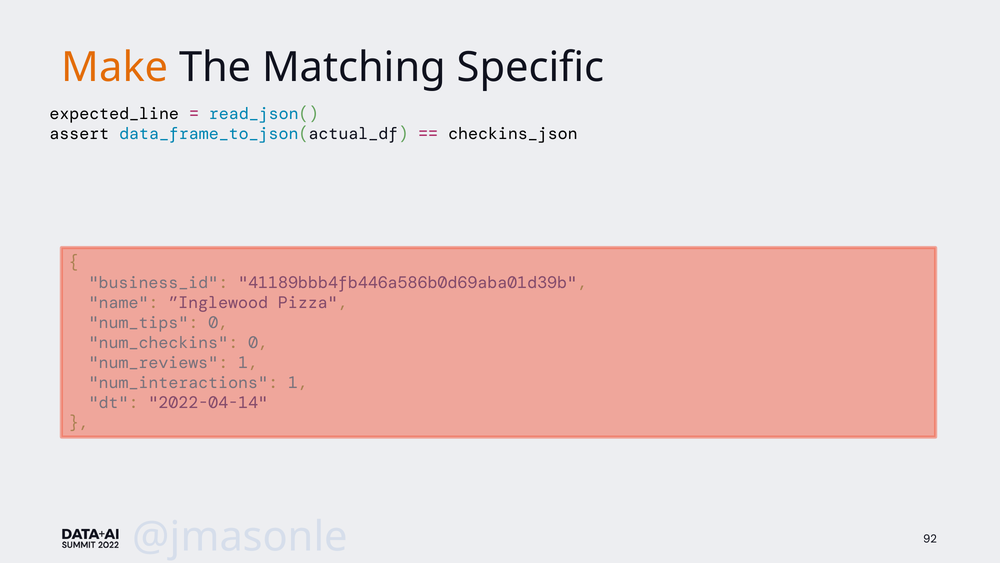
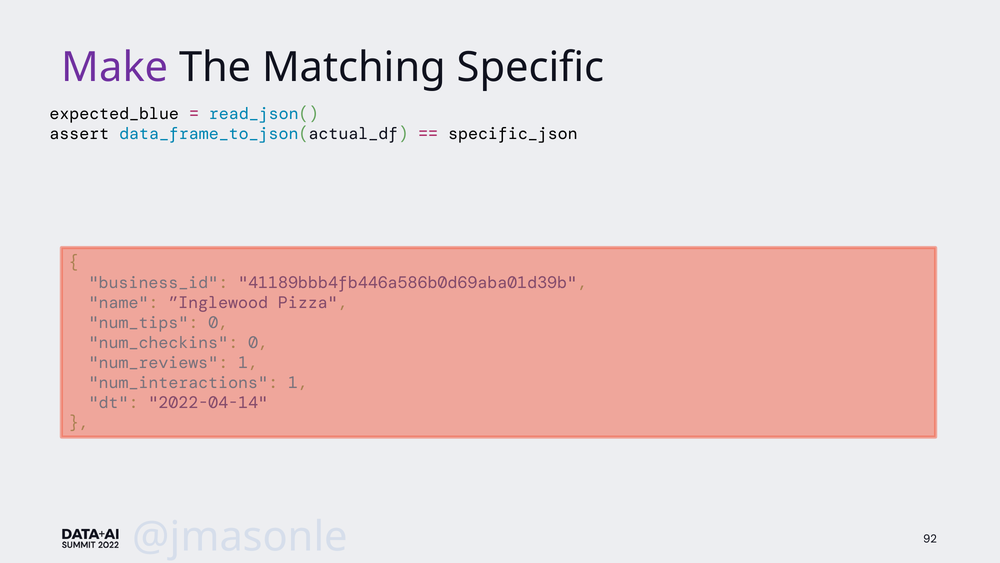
Make colour: orange -> purple (115, 68)
expected_line: expected_line -> expected_blue (114, 114)
checkins_json: checkins_json -> specific_json (513, 134)
